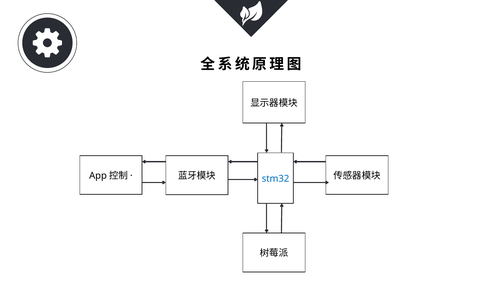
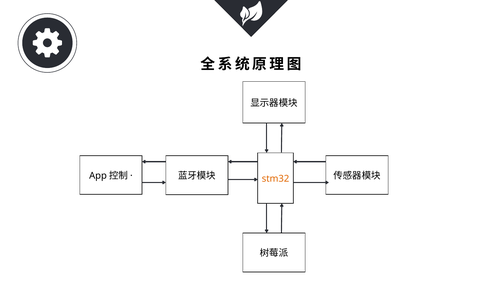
stm32 colour: blue -> orange (275, 178)
